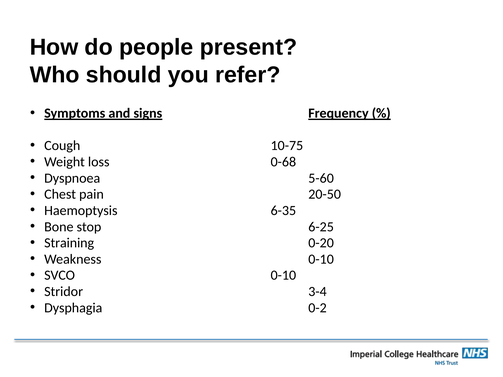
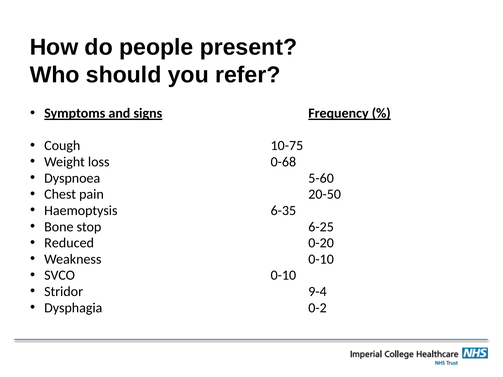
Straining: Straining -> Reduced (69, 243)
3-4: 3-4 -> 9-4 (318, 292)
